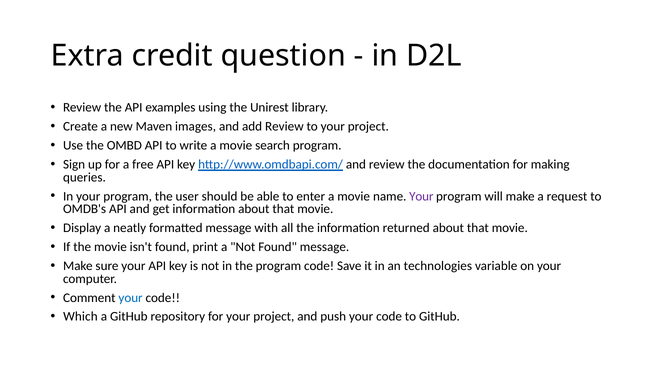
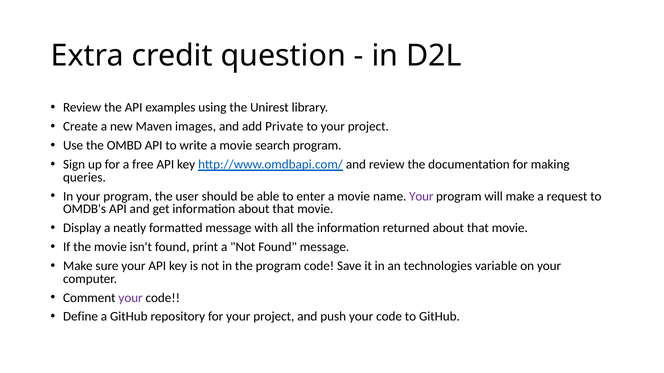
add Review: Review -> Private (284, 127)
your colour: blue -> purple (131, 298)
Which: Which -> Define (80, 317)
